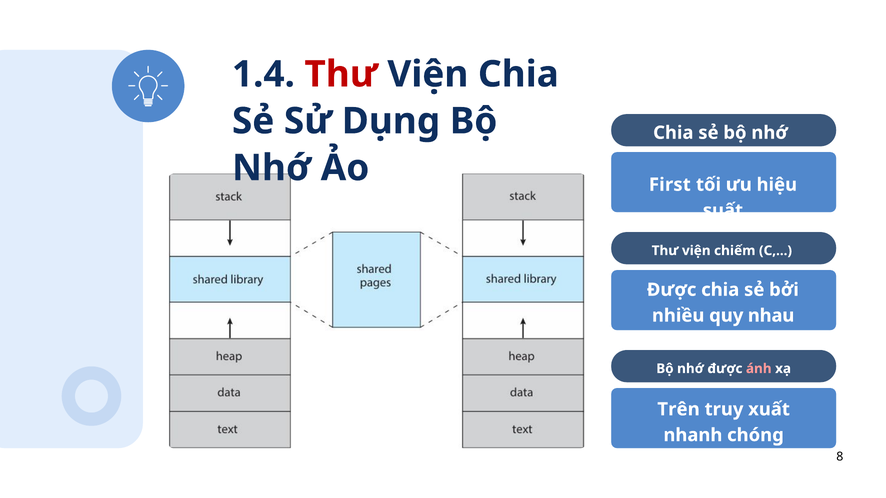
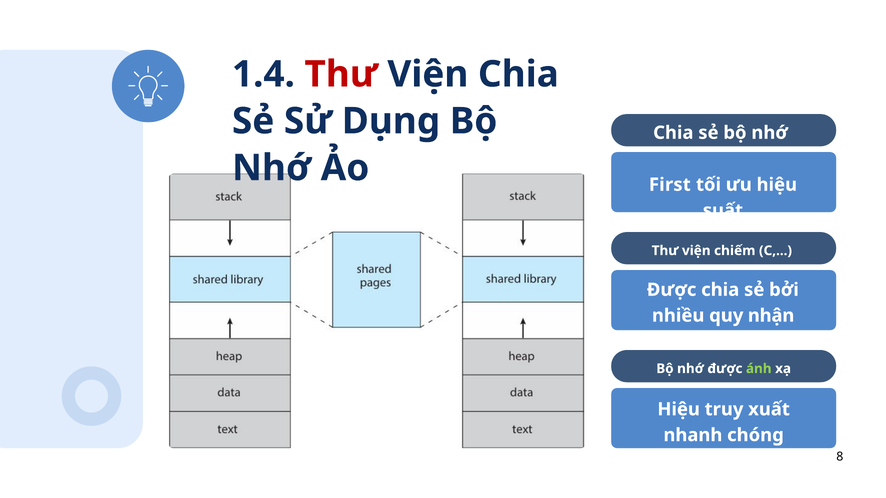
nhau: nhau -> nhận (771, 316)
ánh colour: pink -> light green (759, 369)
Trên: Trên -> Hiệu (679, 410)
